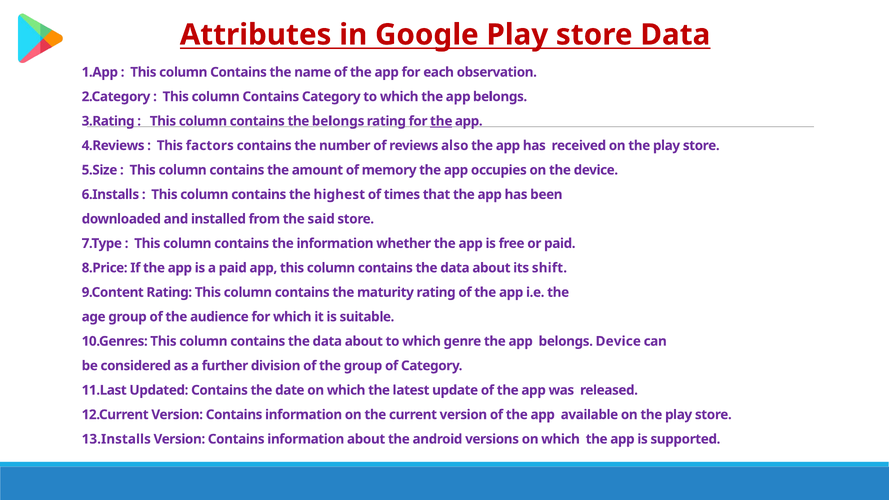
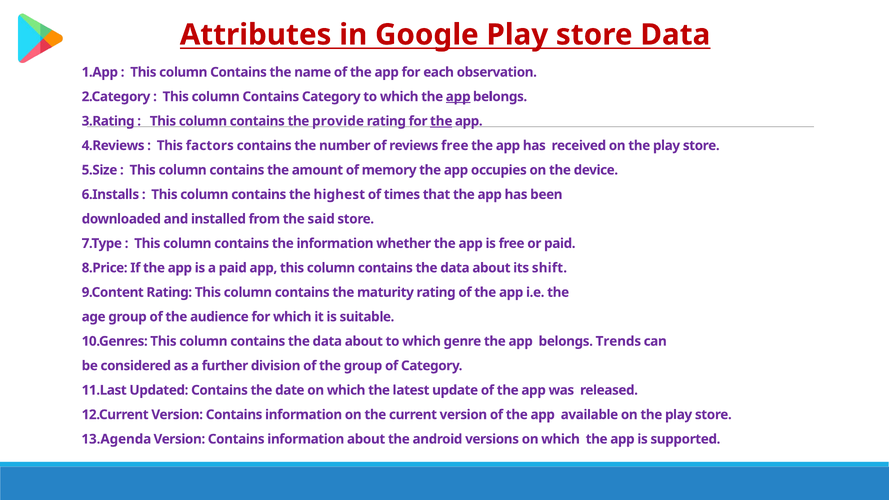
app underline: none -> present (458, 97)
the belongs: belongs -> provide (338, 121)
reviews also: also -> free (455, 146)
belongs Device: Device -> Trends (618, 341)
13.Installs: 13.Installs -> 13.Agenda (116, 439)
